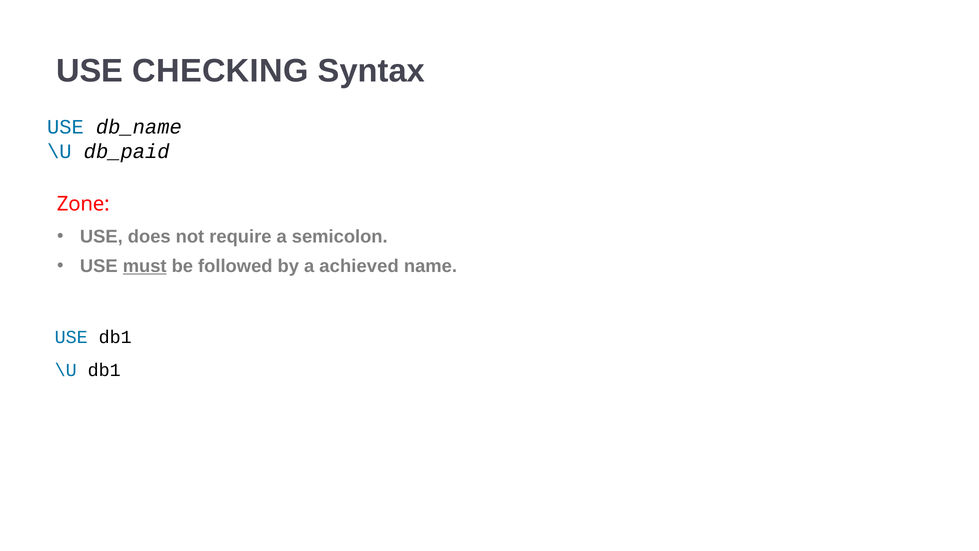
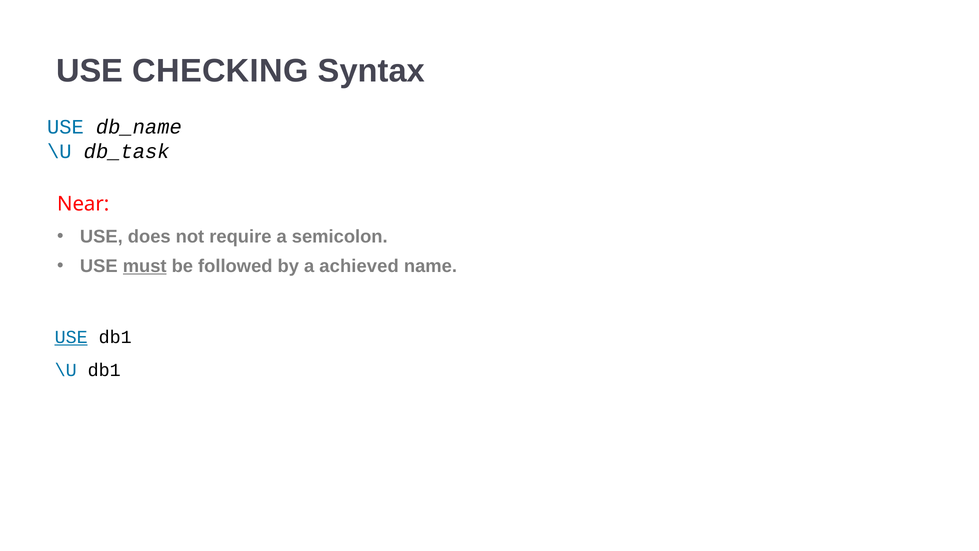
db_paid: db_paid -> db_task (127, 151)
Zone: Zone -> Near (83, 204)
USE underline: none -> present (71, 337)
